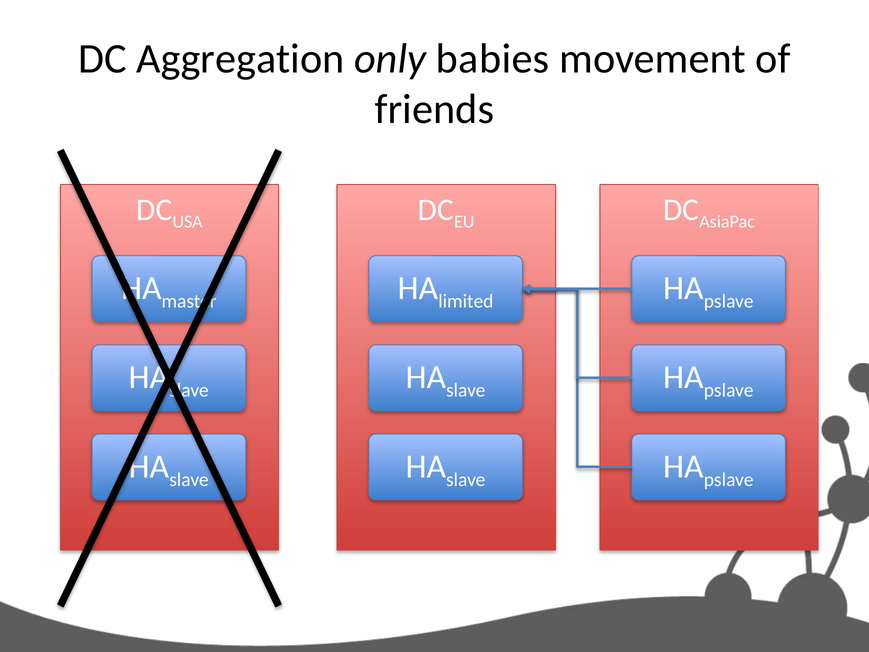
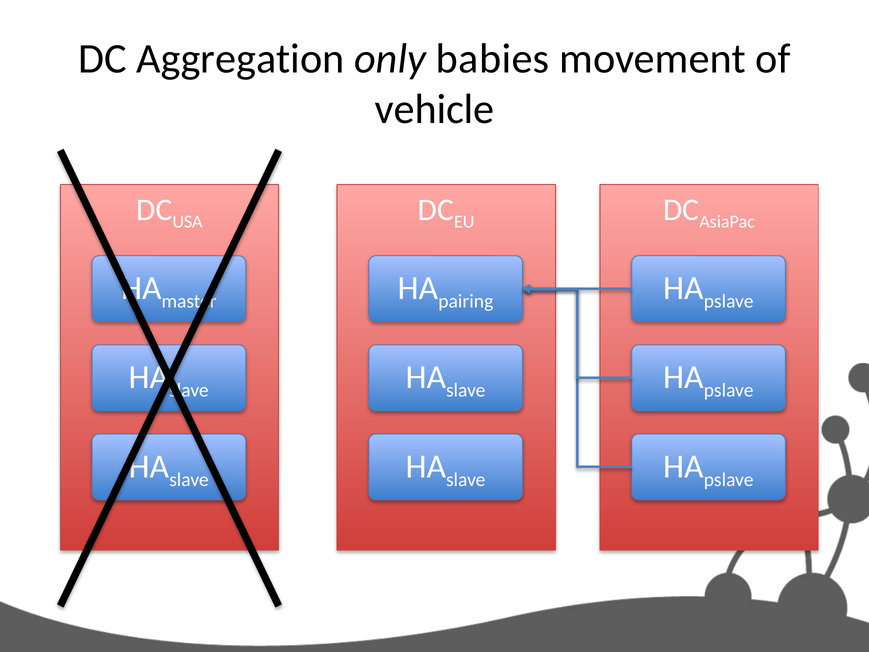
friends: friends -> vehicle (435, 109)
limited: limited -> pairing (466, 301)
